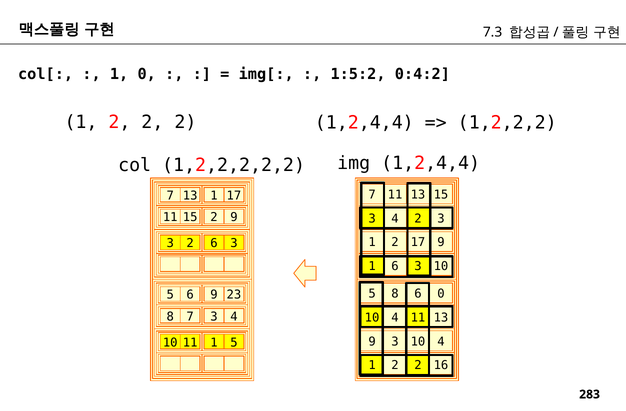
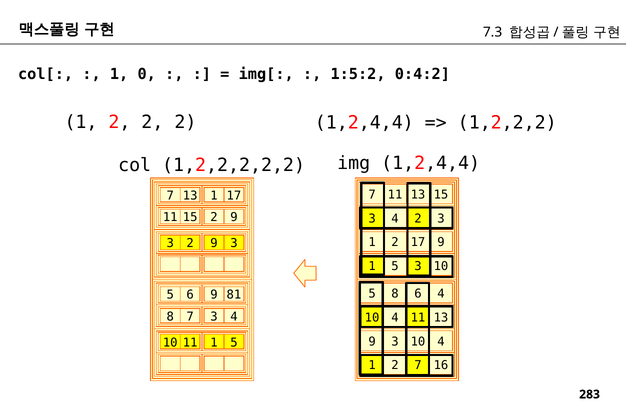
3 2 6: 6 -> 9 (214, 243)
6: 6 -> 5 (395, 266)
6 0: 0 -> 4 (441, 294)
23: 23 -> 81 (234, 295)
2: 2 -> 7 (418, 366)
